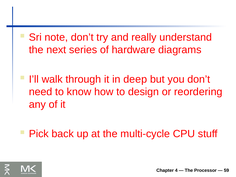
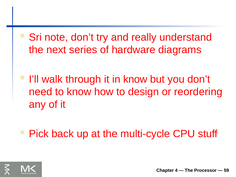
in deep: deep -> know (135, 79)
